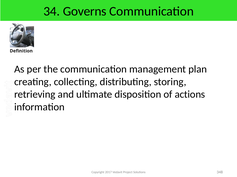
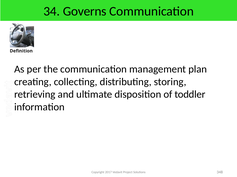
actions: actions -> toddler (190, 95)
